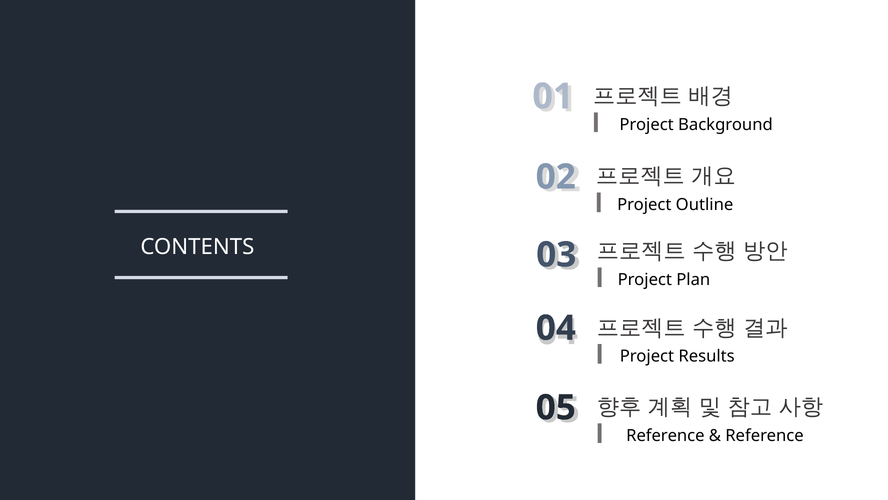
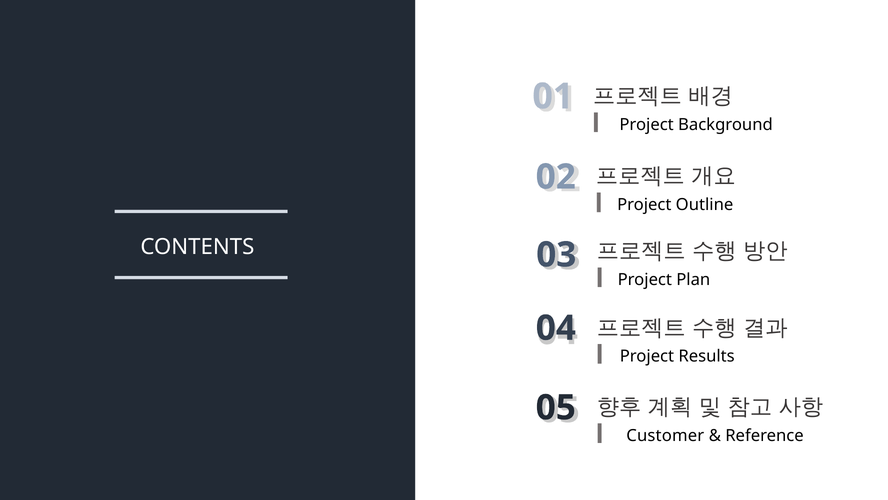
Reference: Reference -> Customer (665, 435)
